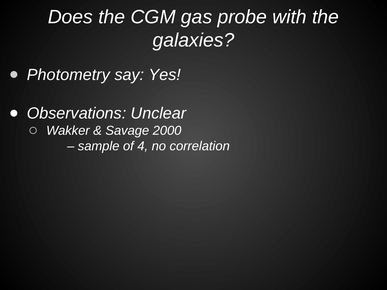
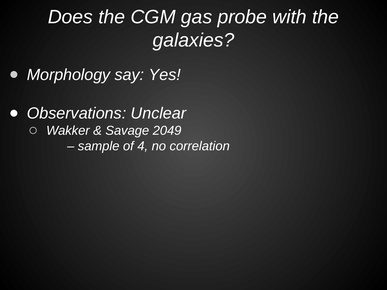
Photometry: Photometry -> Morphology (69, 75)
2000: 2000 -> 2049 (167, 131)
